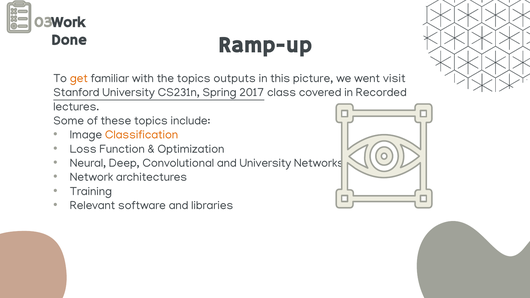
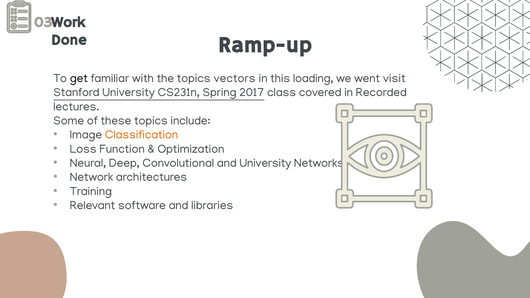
get colour: orange -> black (79, 78)
outputs: outputs -> vectors (235, 78)
picture: picture -> loading (313, 78)
